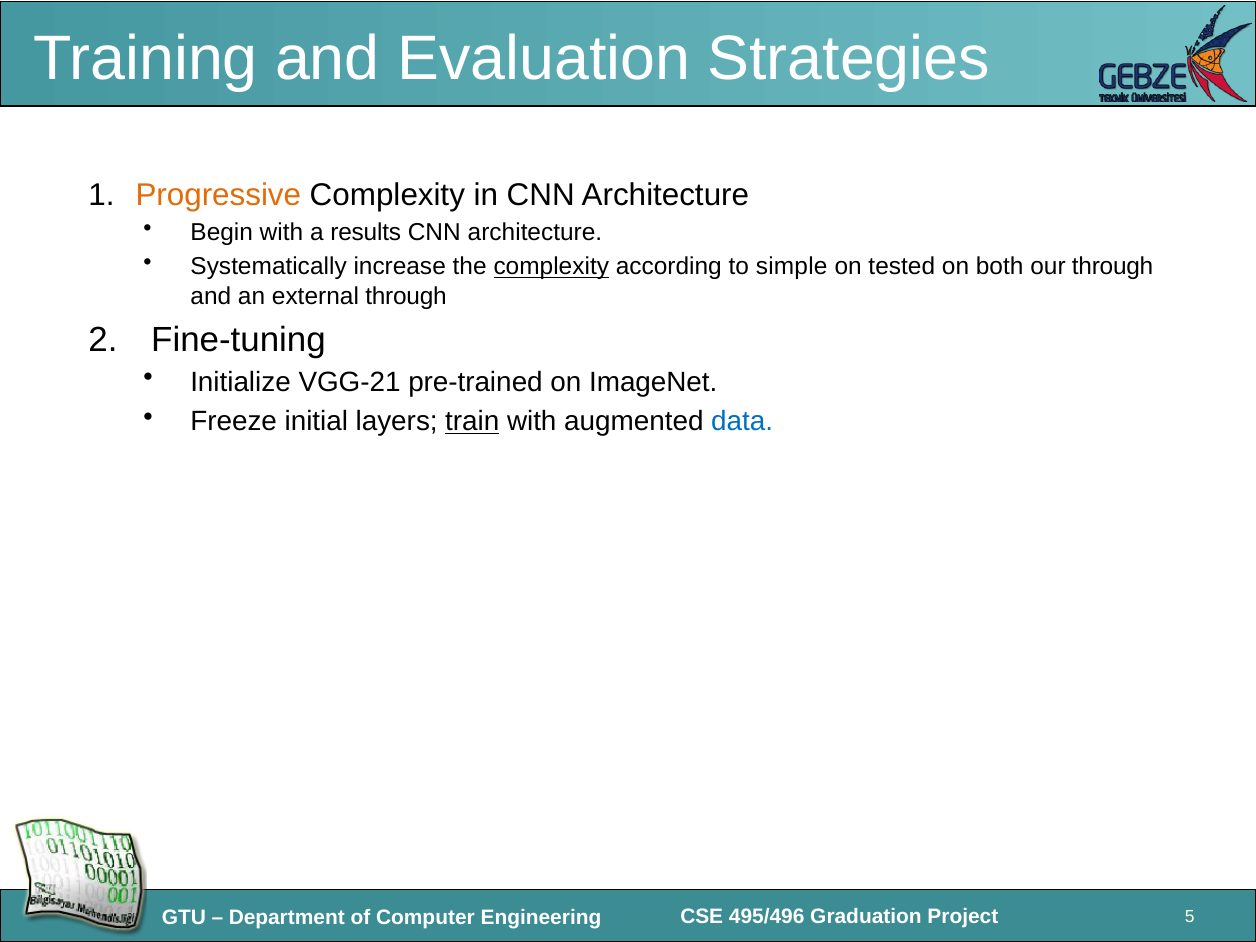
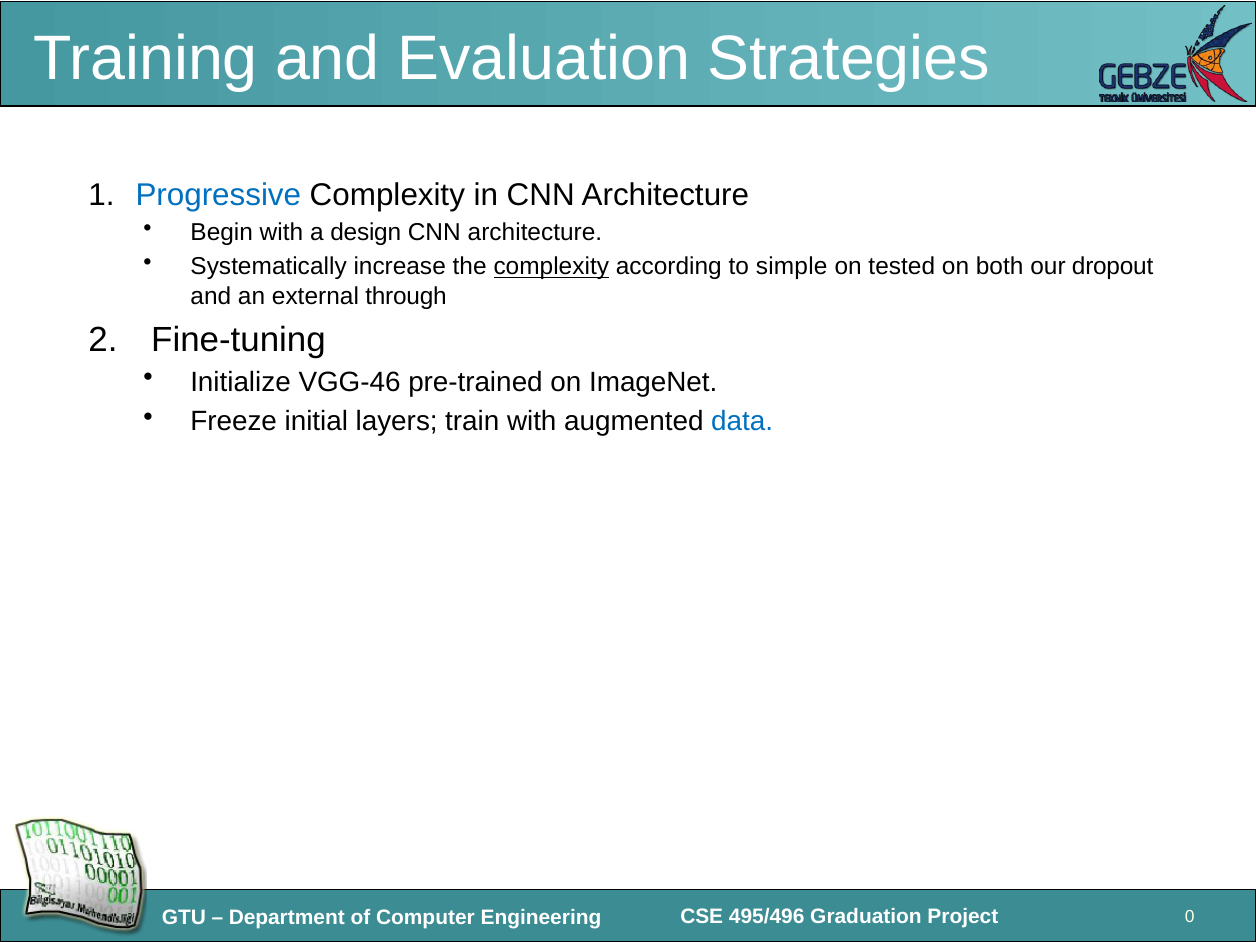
Progressive colour: orange -> blue (218, 195)
results: results -> design (366, 233)
our through: through -> dropout (1113, 267)
VGG-21: VGG-21 -> VGG-46 (350, 382)
train underline: present -> none (472, 421)
5: 5 -> 0 (1190, 917)
